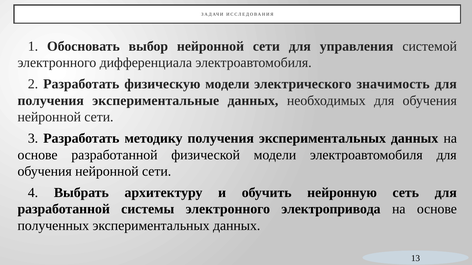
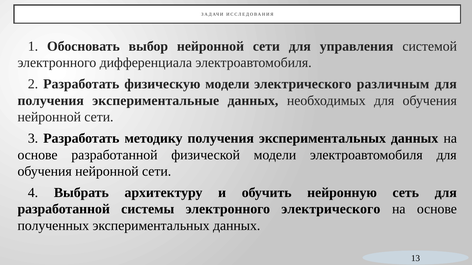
значимость: значимость -> различным (393, 84)
электронного электропривода: электропривода -> электрического (331, 210)
